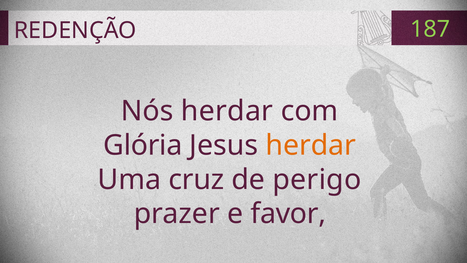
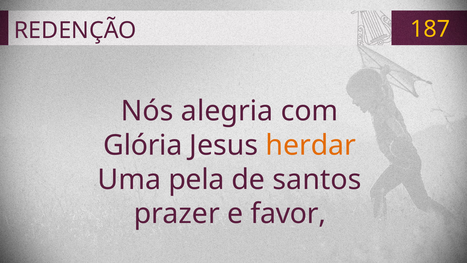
187 colour: light green -> yellow (430, 29)
Nós herdar: herdar -> alegria (227, 111)
cruz: cruz -> pela (196, 179)
perigo: perigo -> santos (317, 179)
